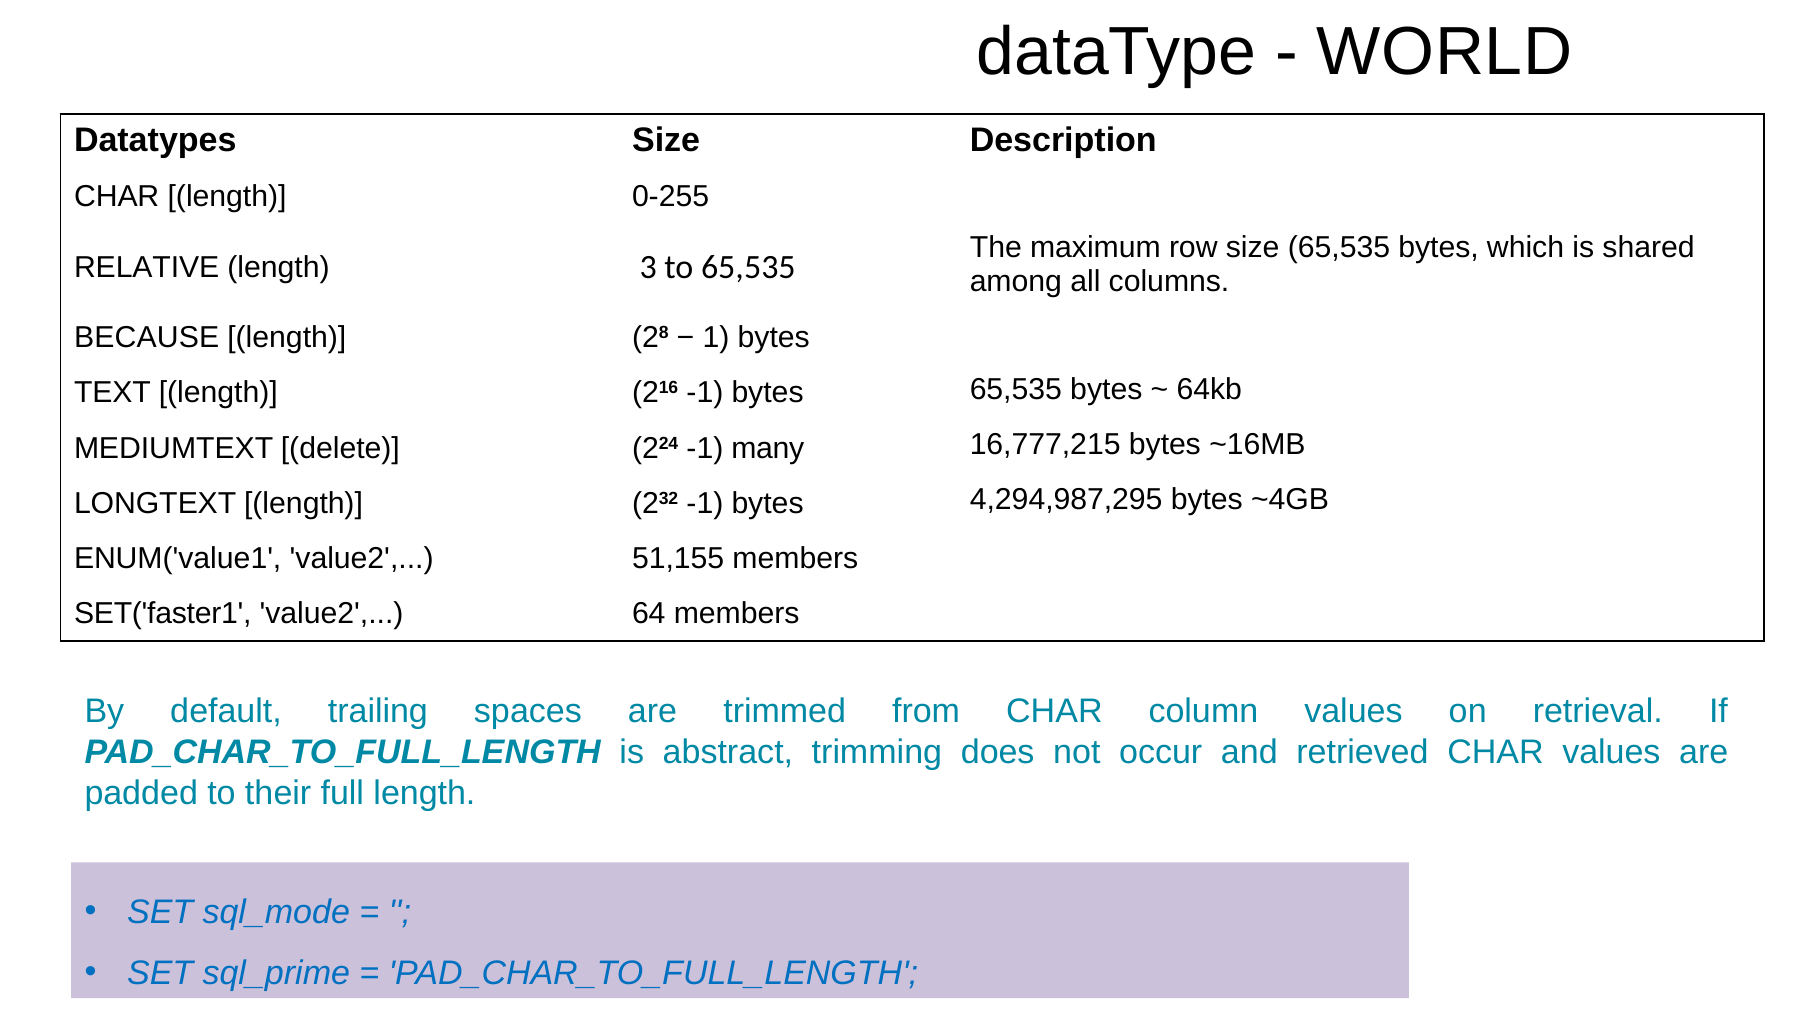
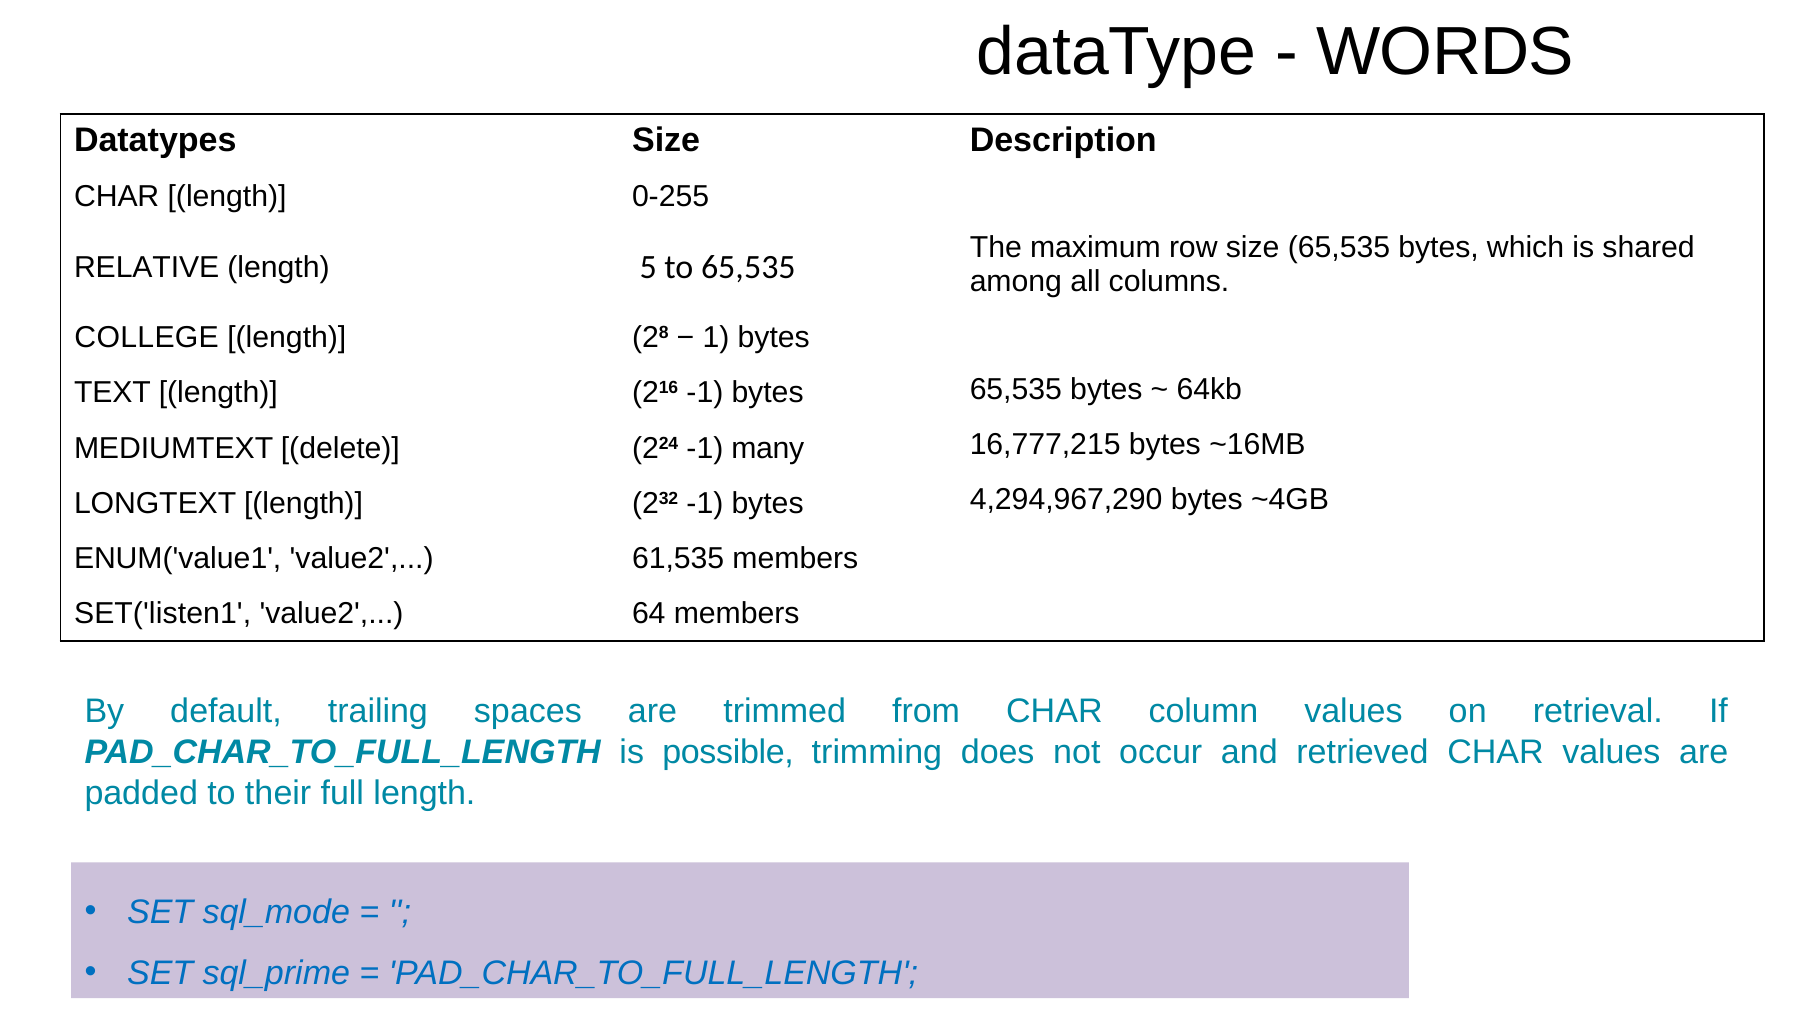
WORLD: WORLD -> WORDS (1445, 52)
3: 3 -> 5 (648, 267)
BECAUSE: BECAUSE -> COLLEGE (147, 338)
4,294,987,295: 4,294,987,295 -> 4,294,967,290 (1066, 499)
51,155: 51,155 -> 61,535 (678, 558)
SET('faster1: SET('faster1 -> SET('listen1 (163, 614)
abstract: abstract -> possible (728, 752)
